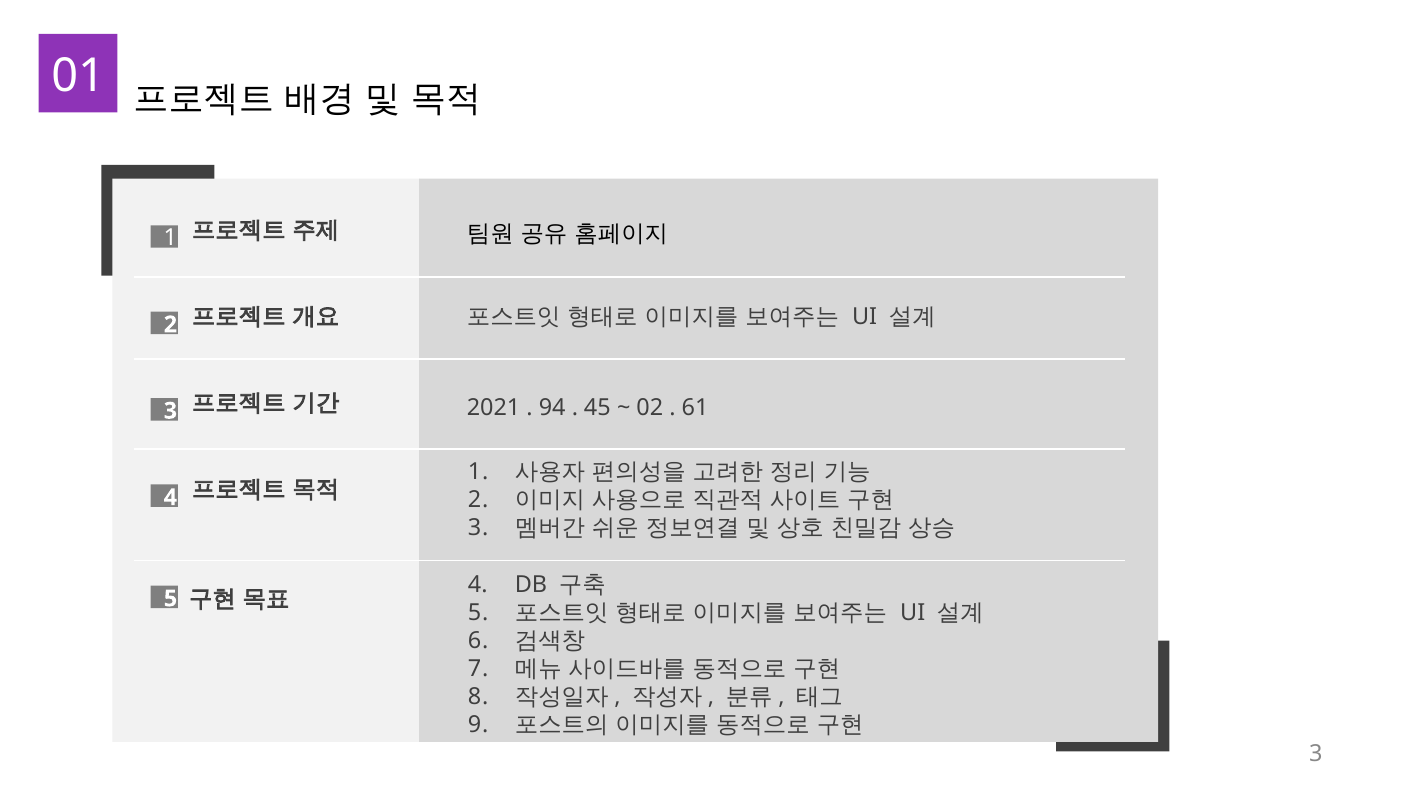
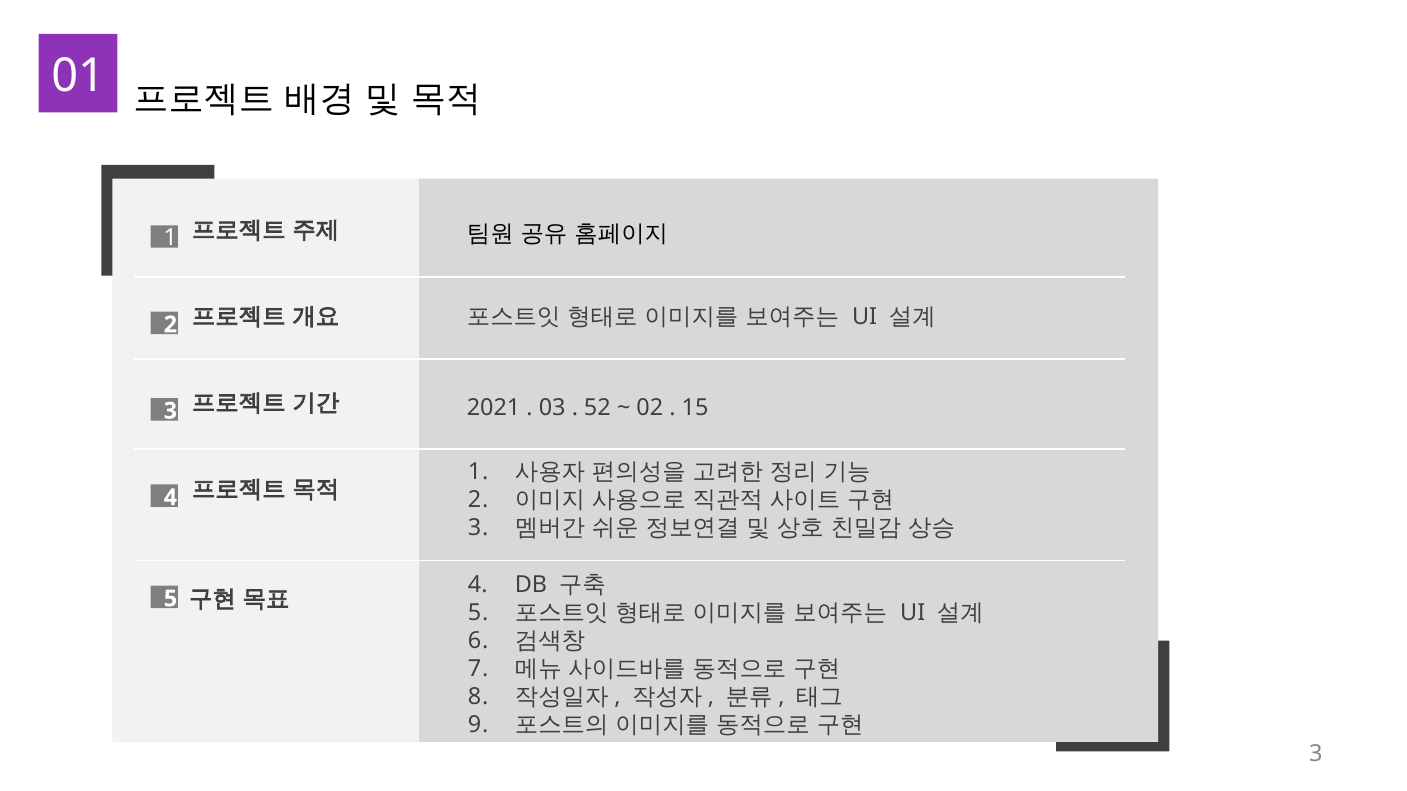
94: 94 -> 03 (552, 408)
45: 45 -> 52 (597, 408)
61: 61 -> 15 (695, 408)
